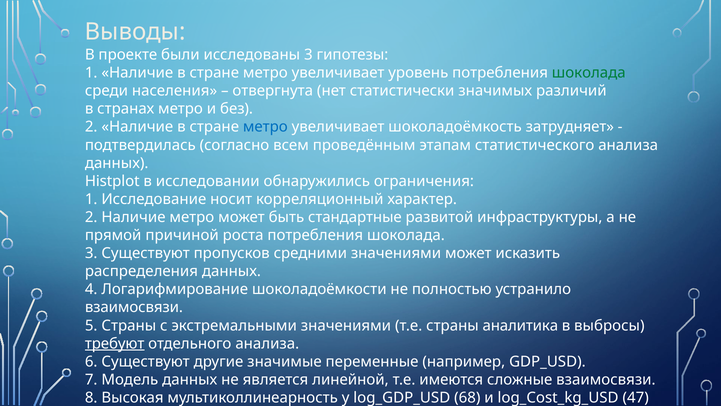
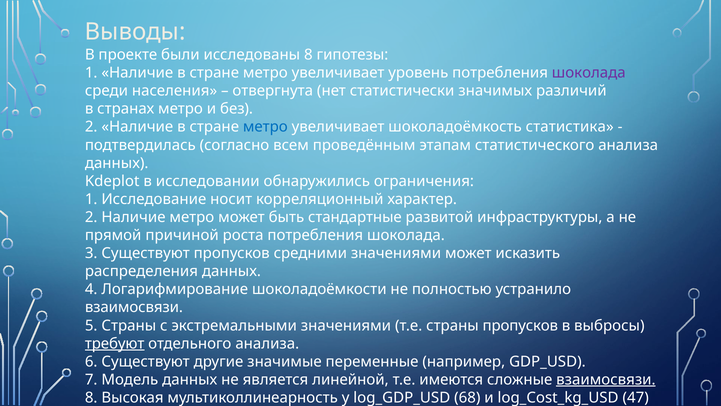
исследованы 3: 3 -> 8 (308, 55)
шоколада colour: green -> purple (589, 73)
шоколадоёмкость затрудняет: затрудняет -> статистика (570, 127)
Histplot: Histplot -> Kdeplot (112, 181)
страны аналитика: аналитика -> пропусков (520, 325)
взаимосвязи underline: none -> present (606, 379)
